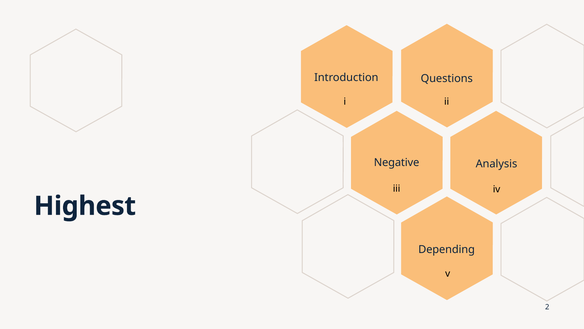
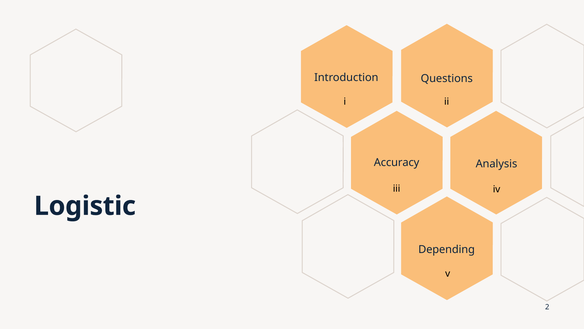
Negative: Negative -> Accuracy (397, 162)
Highest: Highest -> Logistic (85, 206)
